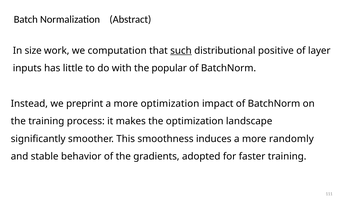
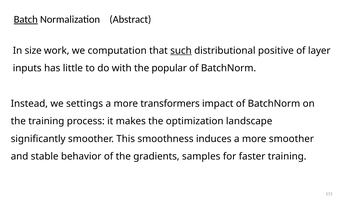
Batch underline: none -> present (26, 19)
preprint: preprint -> settings (85, 103)
more optimization: optimization -> transformers (170, 103)
more randomly: randomly -> smoother (291, 139)
adopted: adopted -> samples (201, 156)
